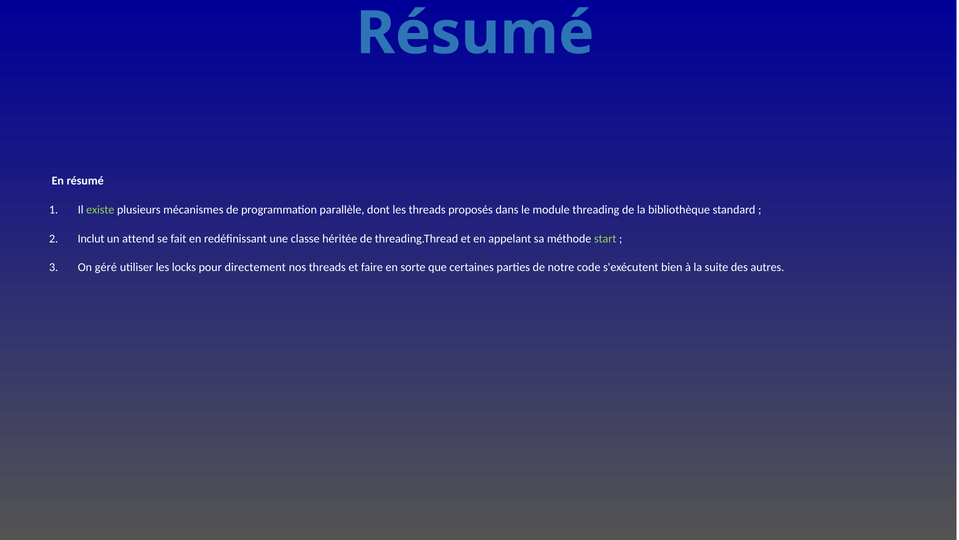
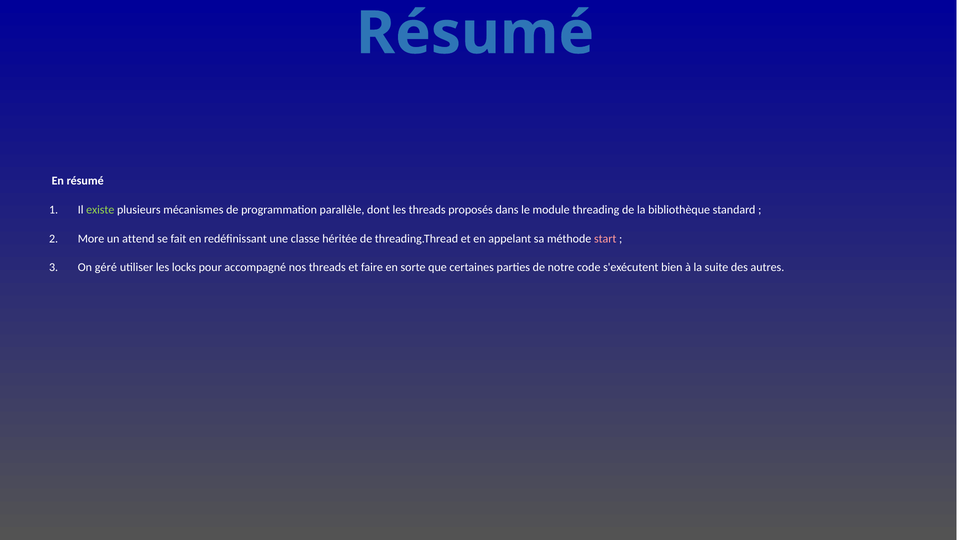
Inclut: Inclut -> More (91, 238)
start colour: light green -> pink (605, 238)
directement: directement -> accompagné (255, 267)
